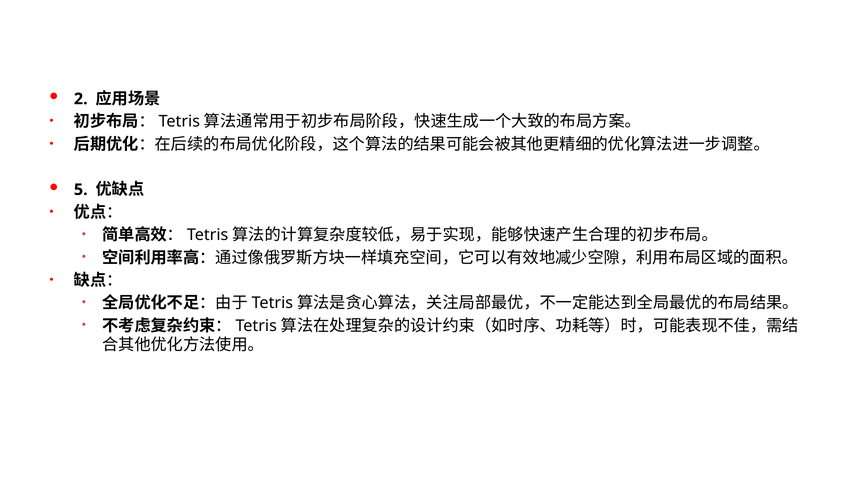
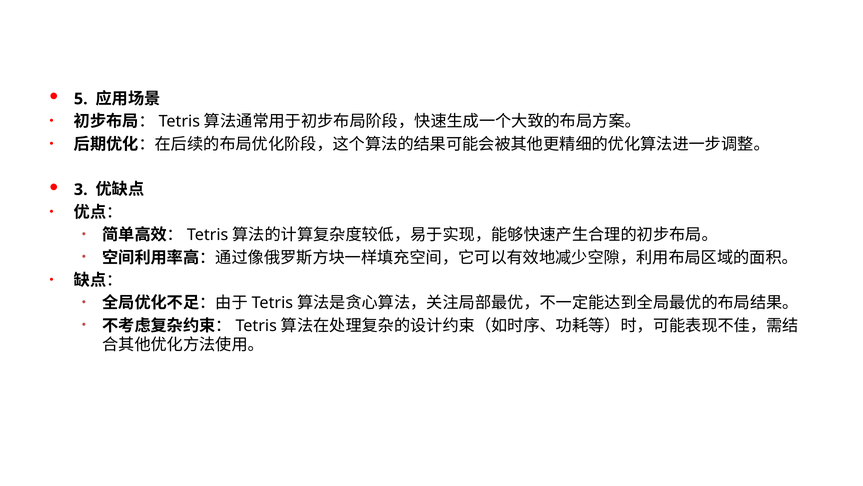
2: 2 -> 5 (81, 99)
5: 5 -> 3 (81, 189)
